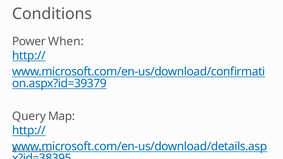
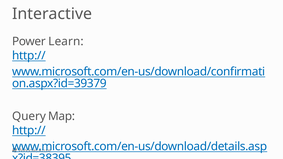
Conditions: Conditions -> Interactive (52, 14)
When: When -> Learn (66, 42)
